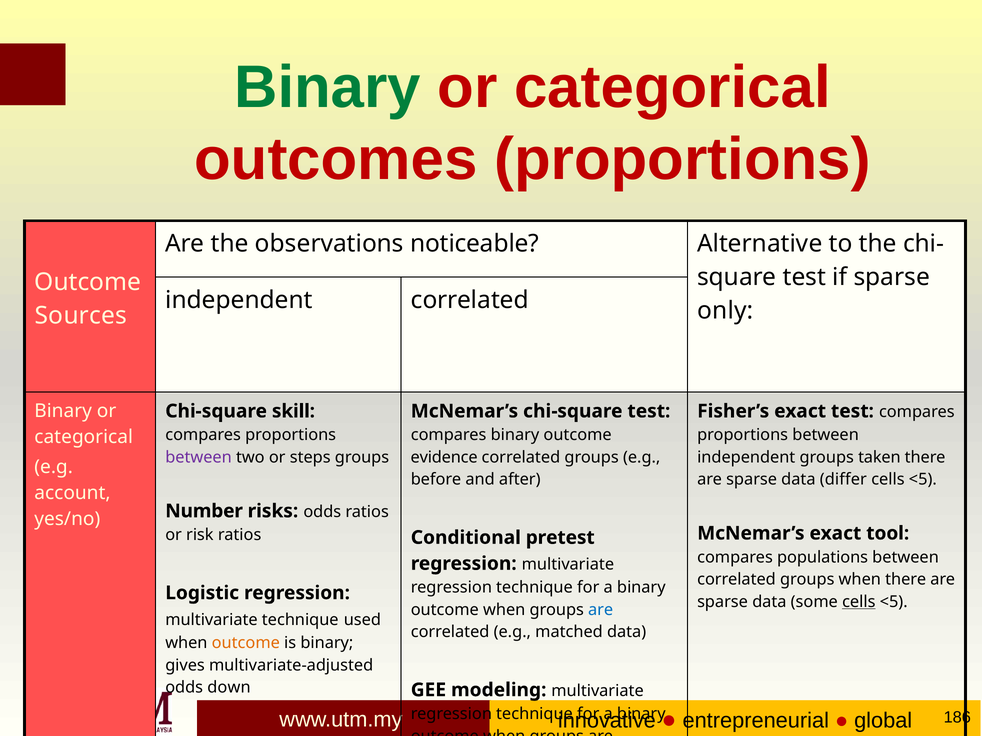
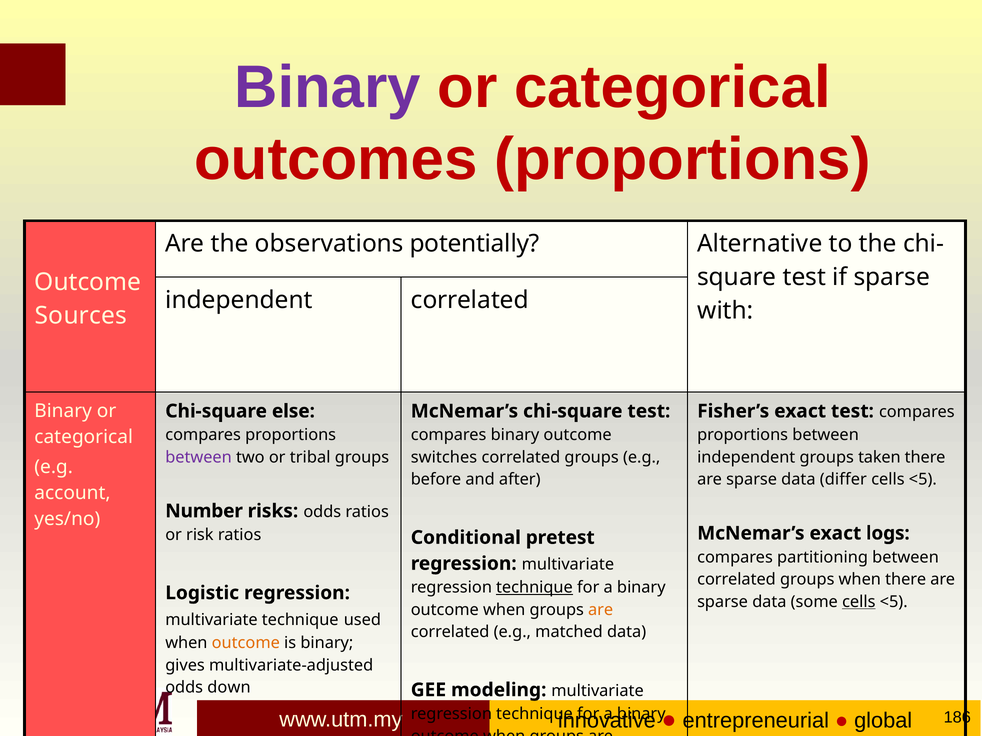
Binary colour: green -> purple (328, 88)
noticeable: noticeable -> potentially (475, 244)
only: only -> with (725, 311)
skill: skill -> else (293, 411)
steps: steps -> tribal (310, 458)
evidence: evidence -> switches (444, 458)
tool: tool -> logs (888, 534)
populations: populations -> partitioning (823, 558)
technique underline: none -> present (534, 588)
are colour: blue -> orange (601, 610)
